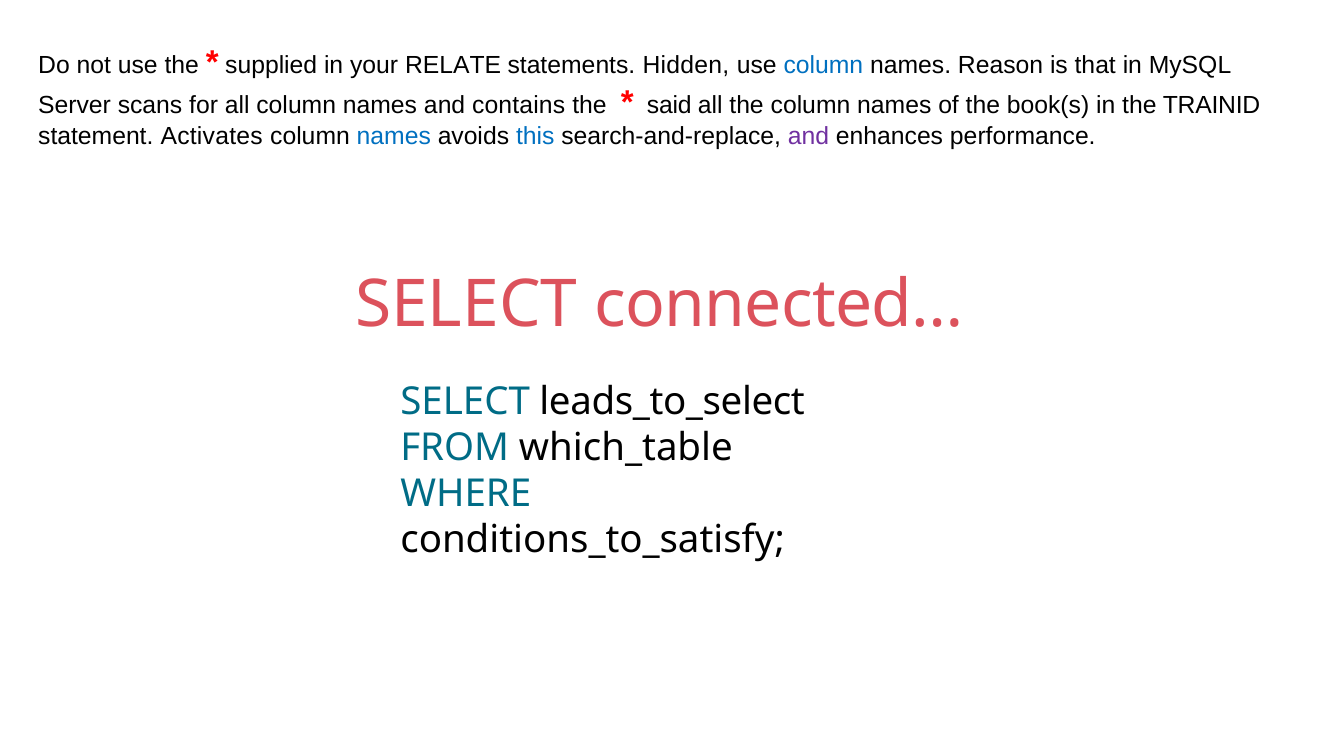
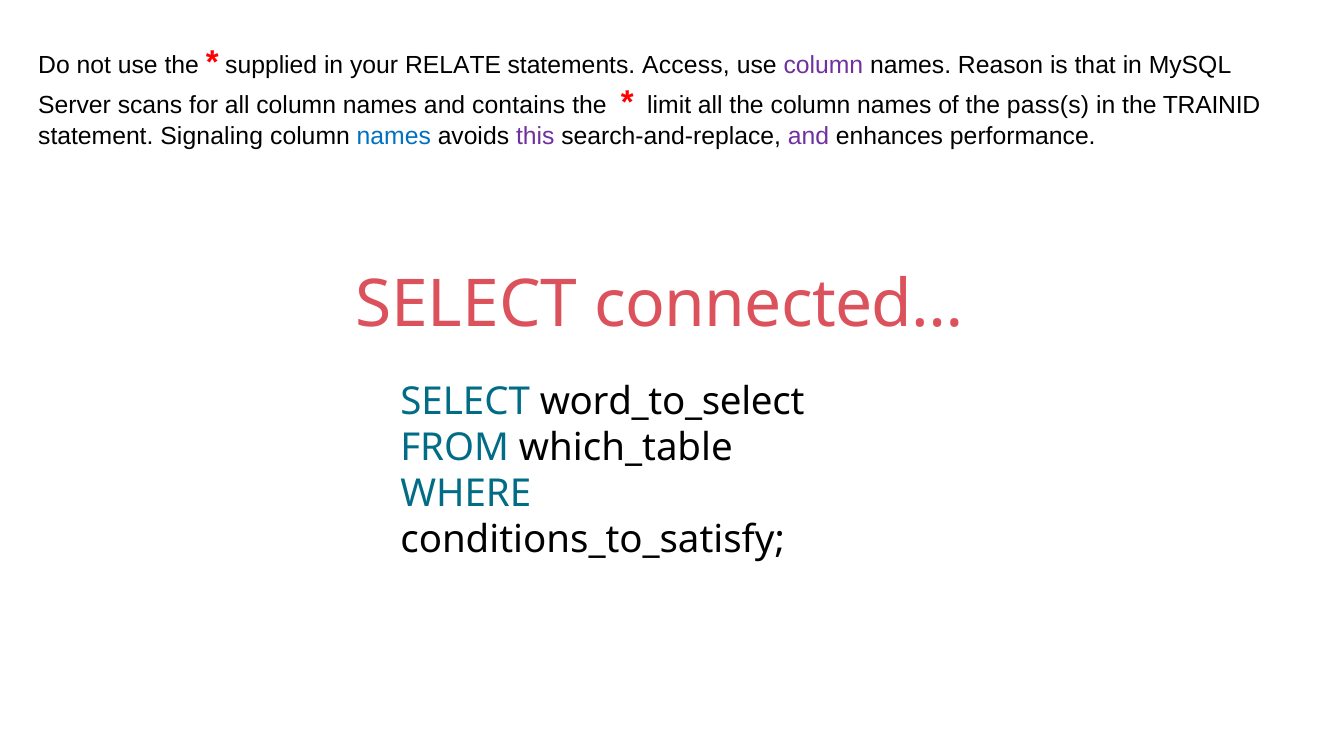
Hidden: Hidden -> Access (686, 66)
column colour: blue -> purple (823, 66)
said: said -> limit (669, 105)
book(s: book(s -> pass(s (1048, 105)
Activates: Activates -> Signaling (212, 137)
this colour: blue -> purple (535, 137)
leads_to_select: leads_to_select -> word_to_select (672, 402)
